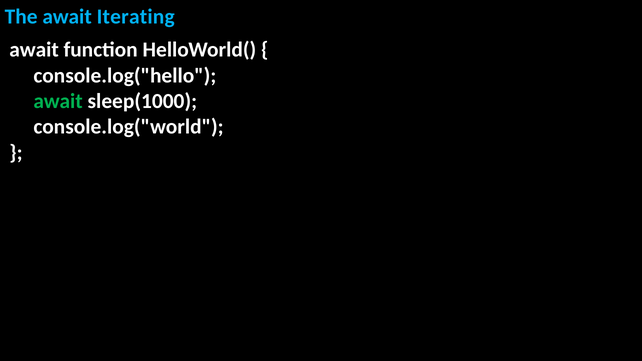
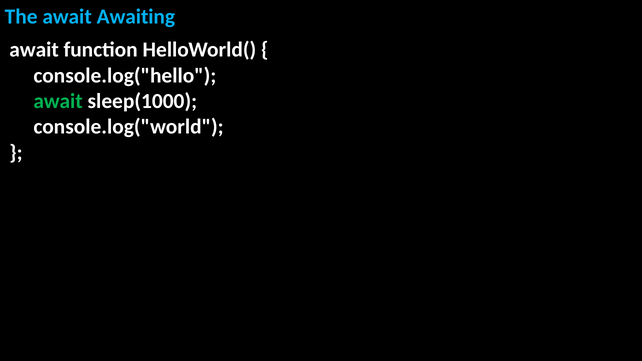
Iterating: Iterating -> Awaiting (136, 17)
